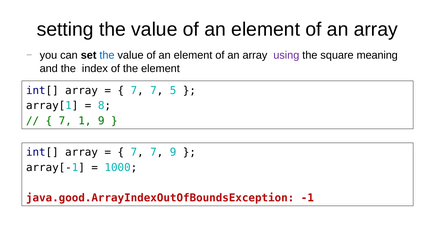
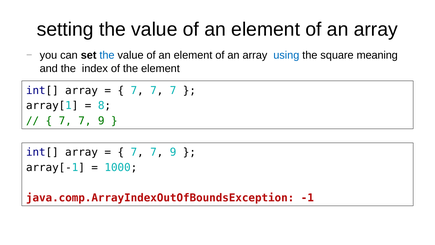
using colour: purple -> blue (286, 55)
7 7 5: 5 -> 7 (173, 90)
1: 1 -> 7 (85, 121)
java.good.ArrayIndexOutOfBoundsException: java.good.ArrayIndexOutOfBoundsException -> java.comp.ArrayIndexOutOfBoundsException (160, 198)
